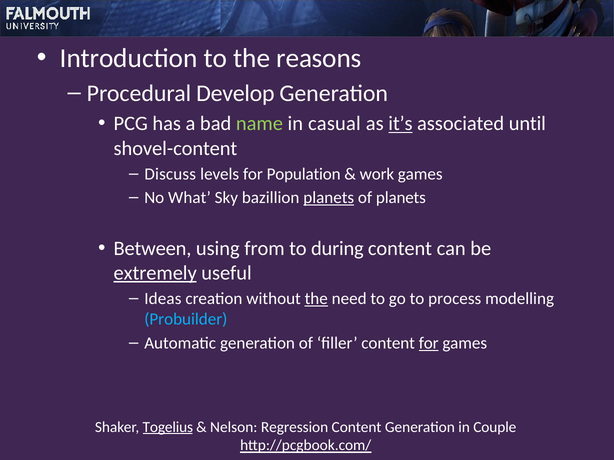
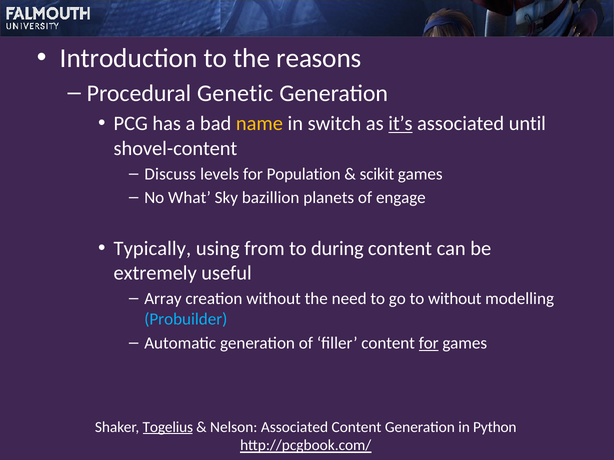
Develop: Develop -> Genetic (235, 93)
name colour: light green -> yellow (259, 124)
casual: casual -> switch (334, 124)
work: work -> scikit (377, 174)
planets underline: present -> none (329, 198)
of planets: planets -> engage (401, 198)
Between: Between -> Typically (152, 249)
extremely underline: present -> none (155, 273)
Ideas: Ideas -> Array (163, 299)
the underline: present -> none (316, 299)
to process: process -> without (455, 299)
Nelson Regression: Regression -> Associated (295, 427)
Couple: Couple -> Python (495, 427)
